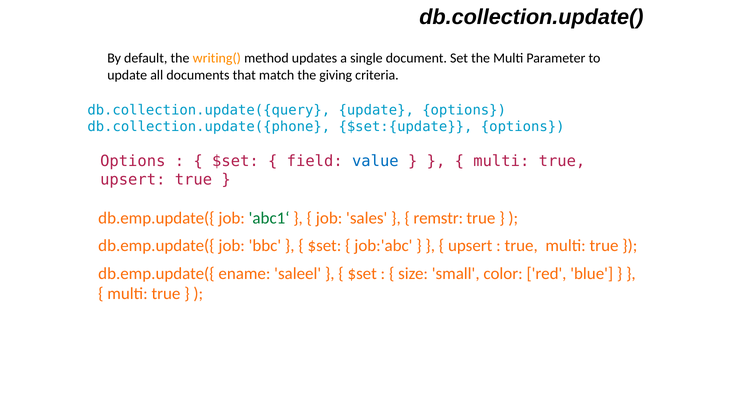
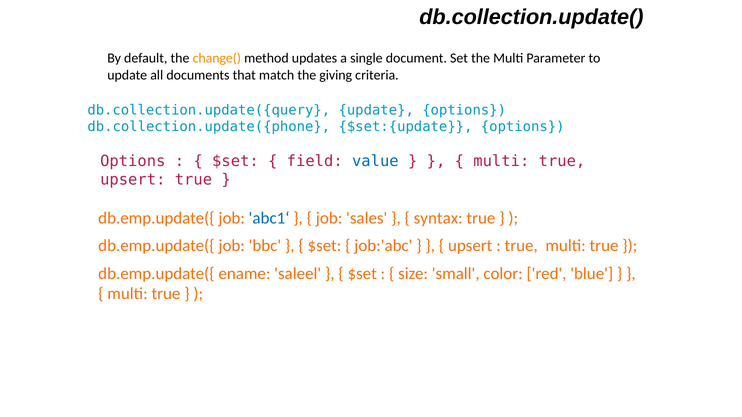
writing(: writing( -> change( (217, 58)
abc1‘ colour: green -> blue (269, 218)
remstr: remstr -> syntax (438, 218)
